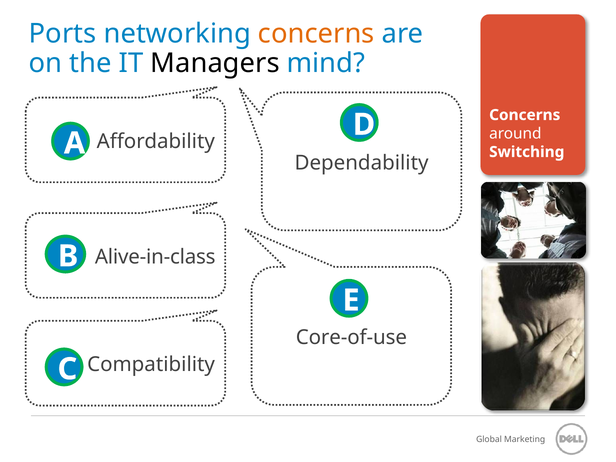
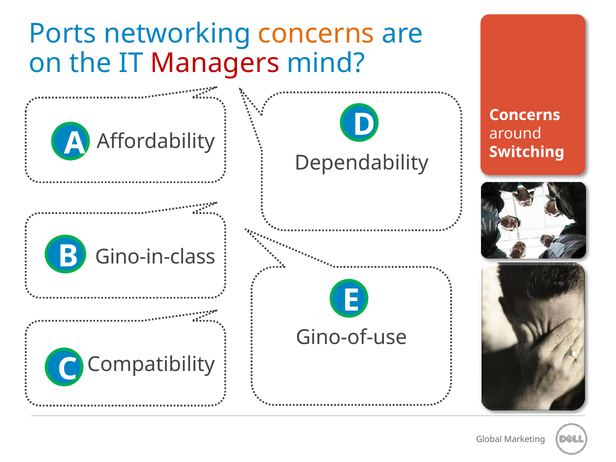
Managers colour: black -> red (215, 63)
Alive-in-class: Alive-in-class -> Gino-in-class (155, 257)
Core-of-use: Core-of-use -> Gino-of-use (351, 337)
